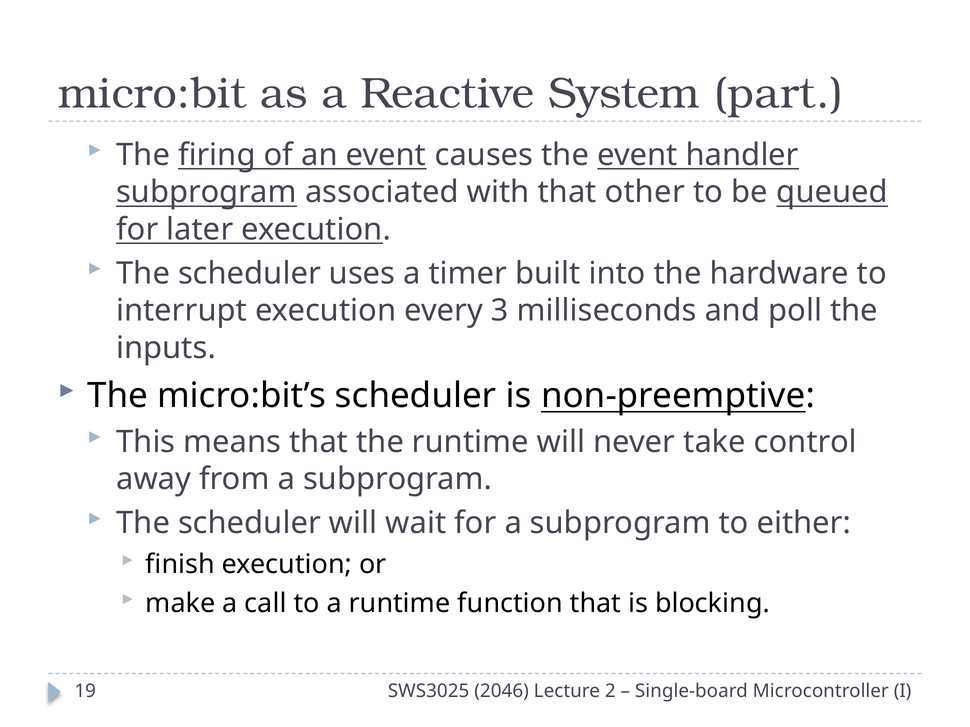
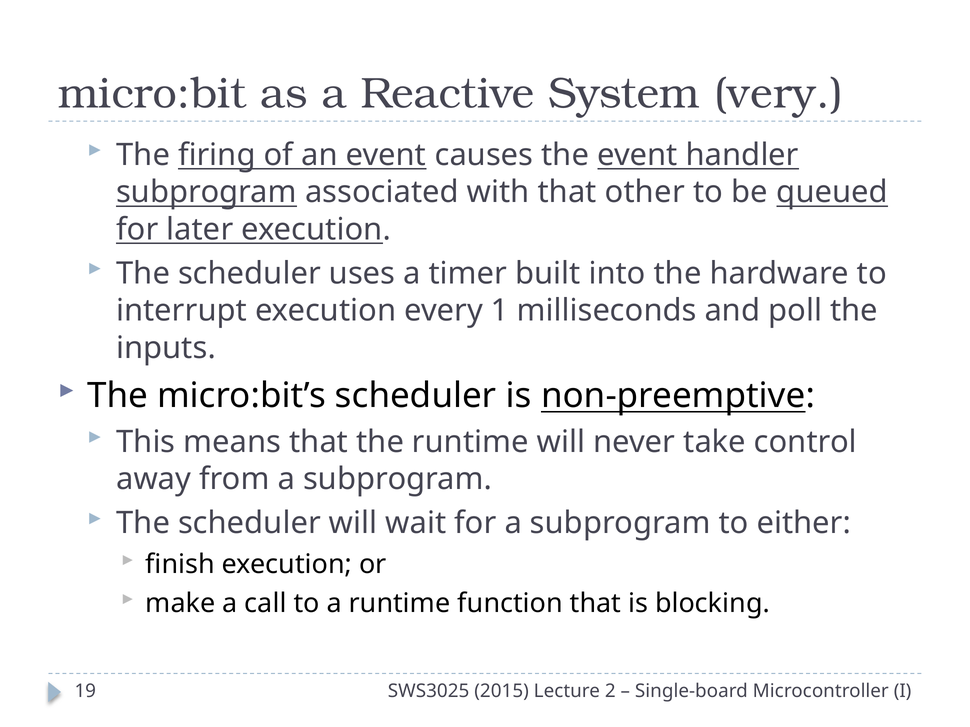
part: part -> very (779, 94)
3: 3 -> 1 (500, 311)
2046: 2046 -> 2015 (502, 692)
